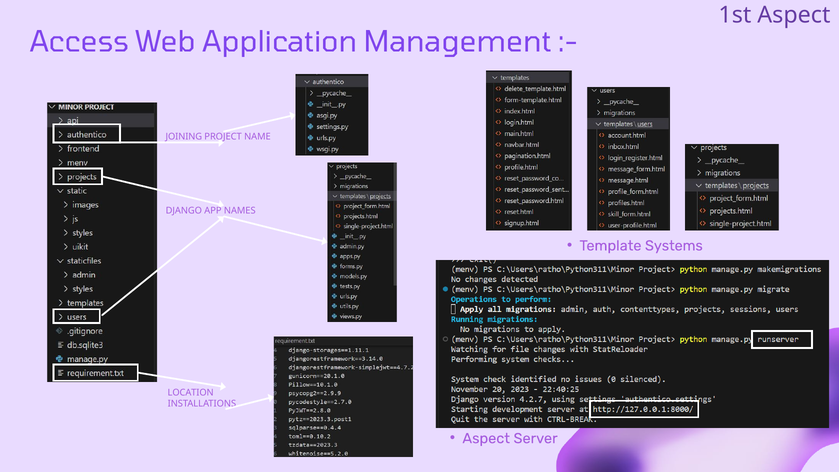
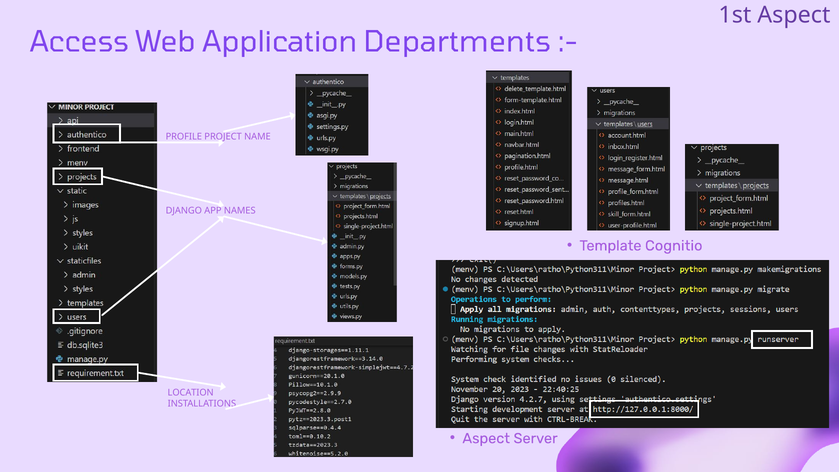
Management: Management -> Departments (458, 42)
JOINING: JOINING -> PROFILE (184, 137)
Systems: Systems -> Cognitio (674, 246)
